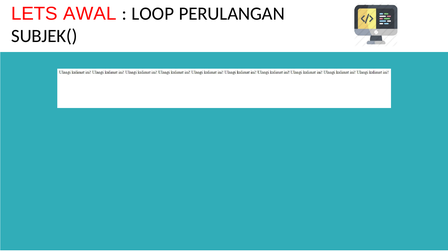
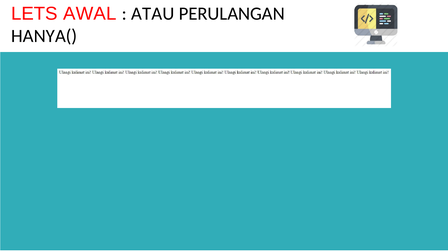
LOOP: LOOP -> ATAU (153, 14)
SUBJEK(: SUBJEK( -> HANYA( (44, 36)
